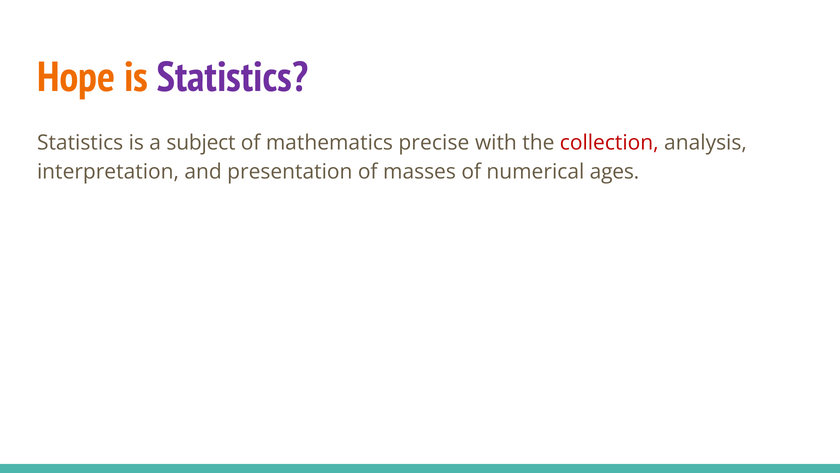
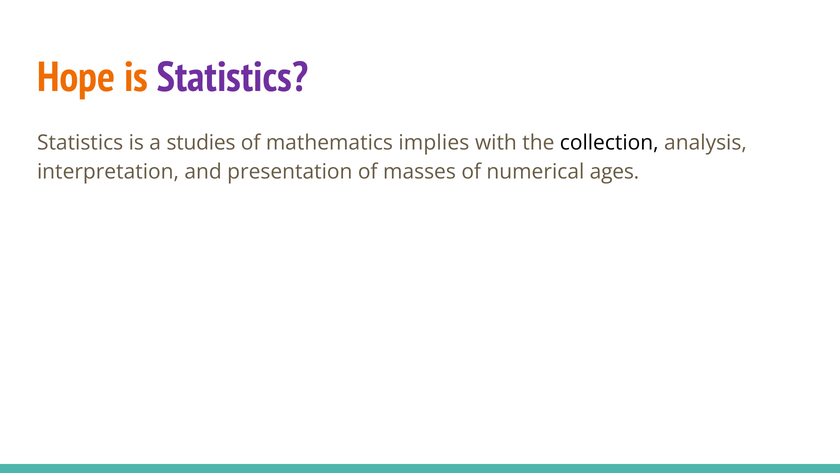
subject: subject -> studies (201, 143)
precise: precise -> implies (434, 143)
collection colour: red -> black (609, 143)
